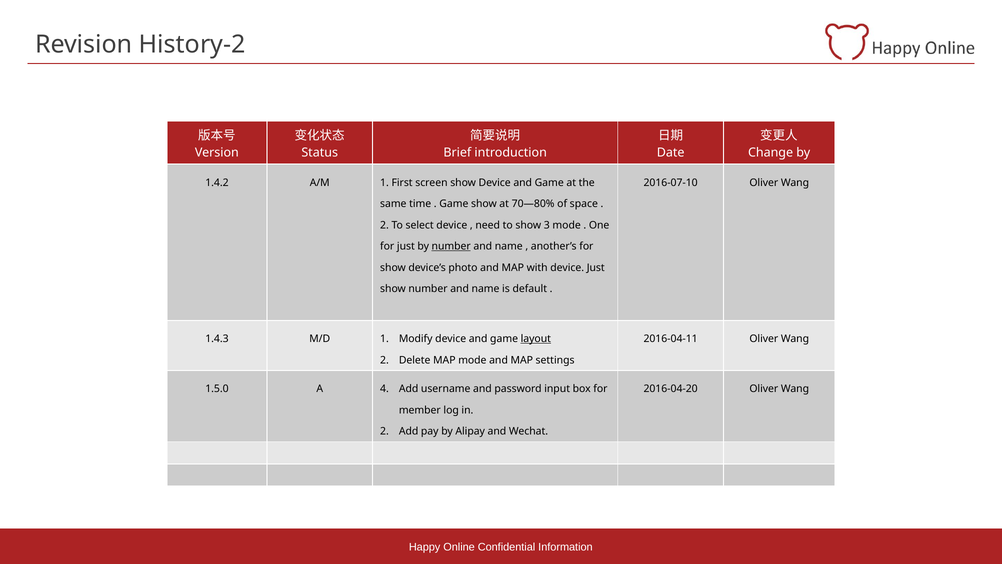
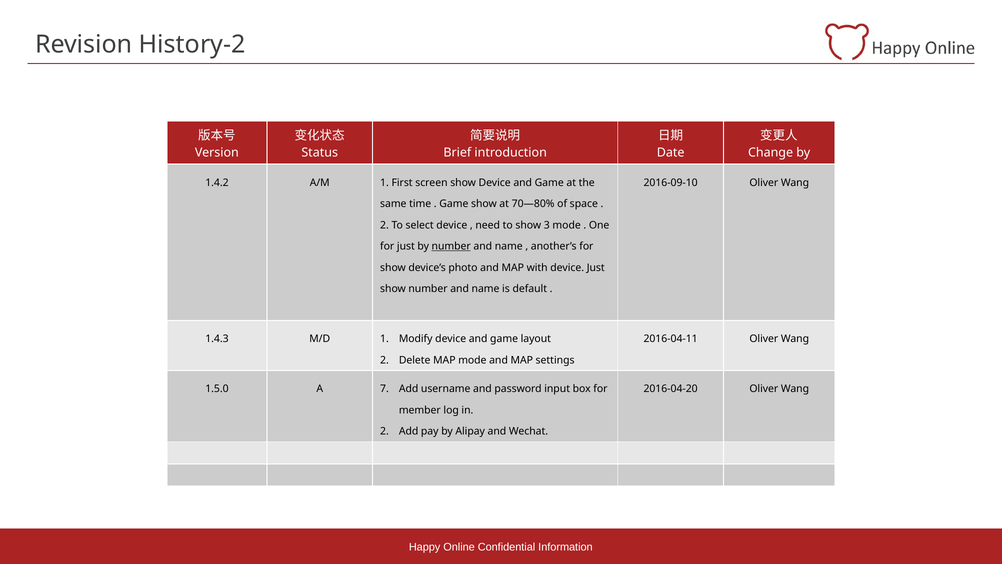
2016-07-10: 2016-07-10 -> 2016-09-10 (671, 182)
layout underline: present -> none (536, 339)
4: 4 -> 7 (385, 389)
